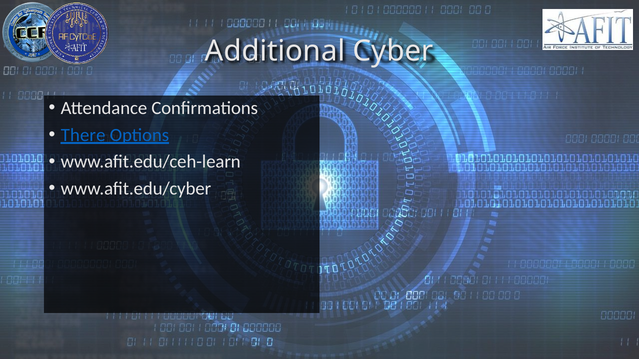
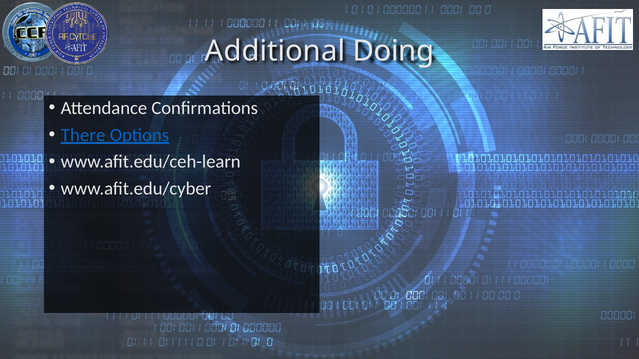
Cyber: Cyber -> Doing (393, 51)
